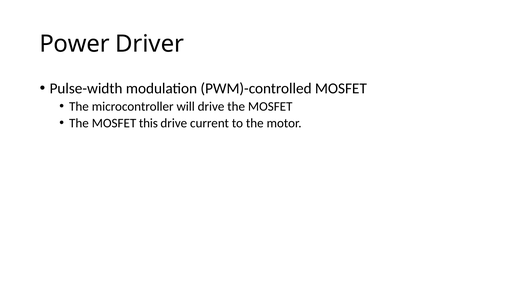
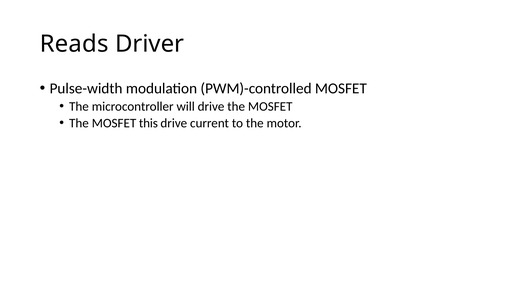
Power: Power -> Reads (74, 44)
